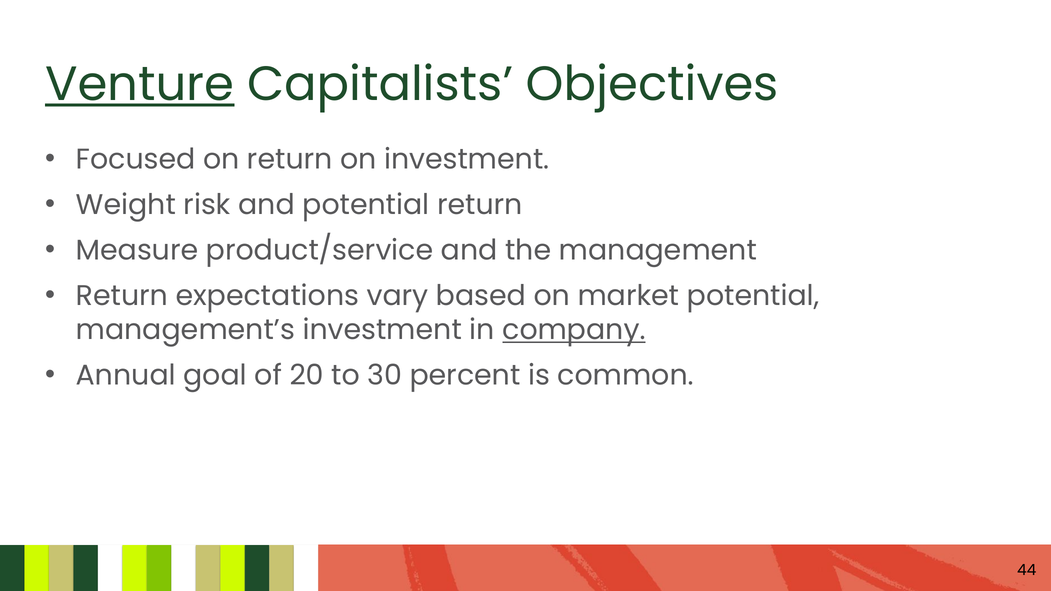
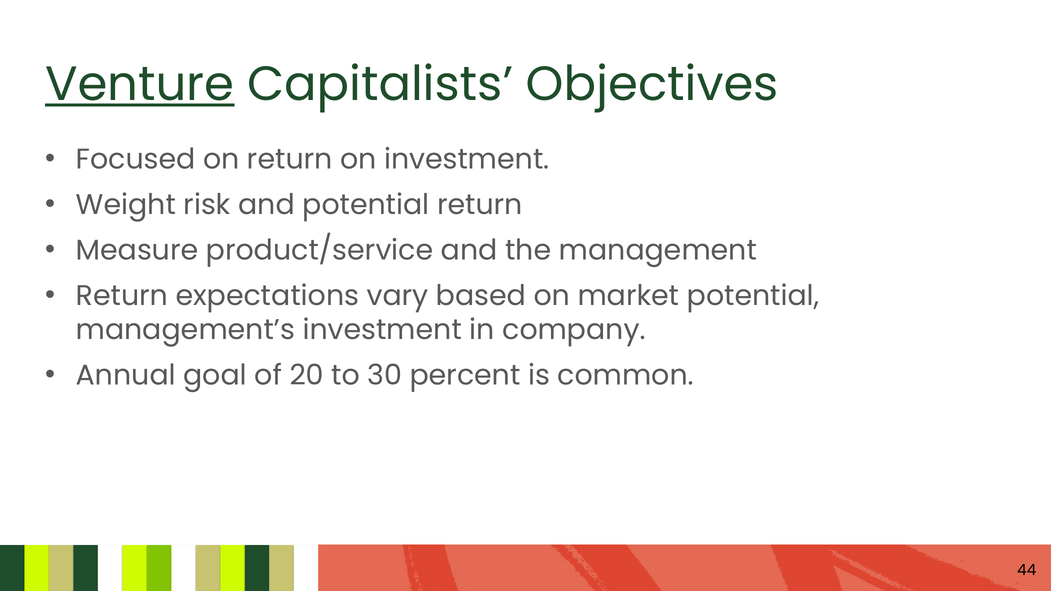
company underline: present -> none (574, 330)
